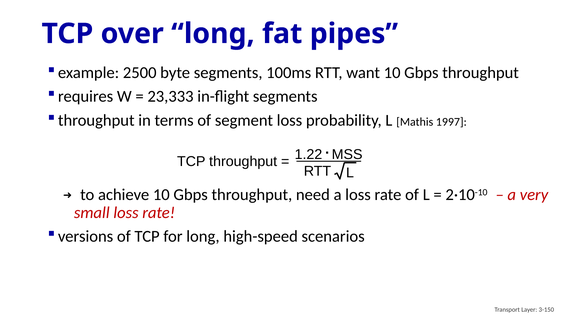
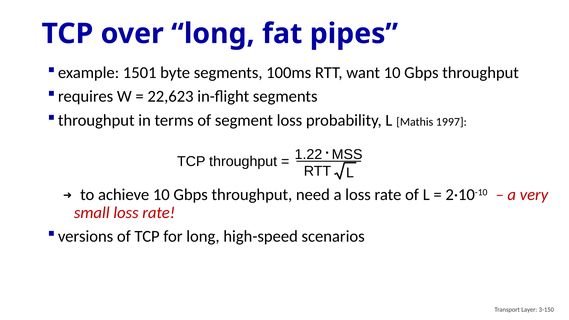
2500: 2500 -> 1501 (140, 73)
23,333: 23,333 -> 22,623 (170, 96)
